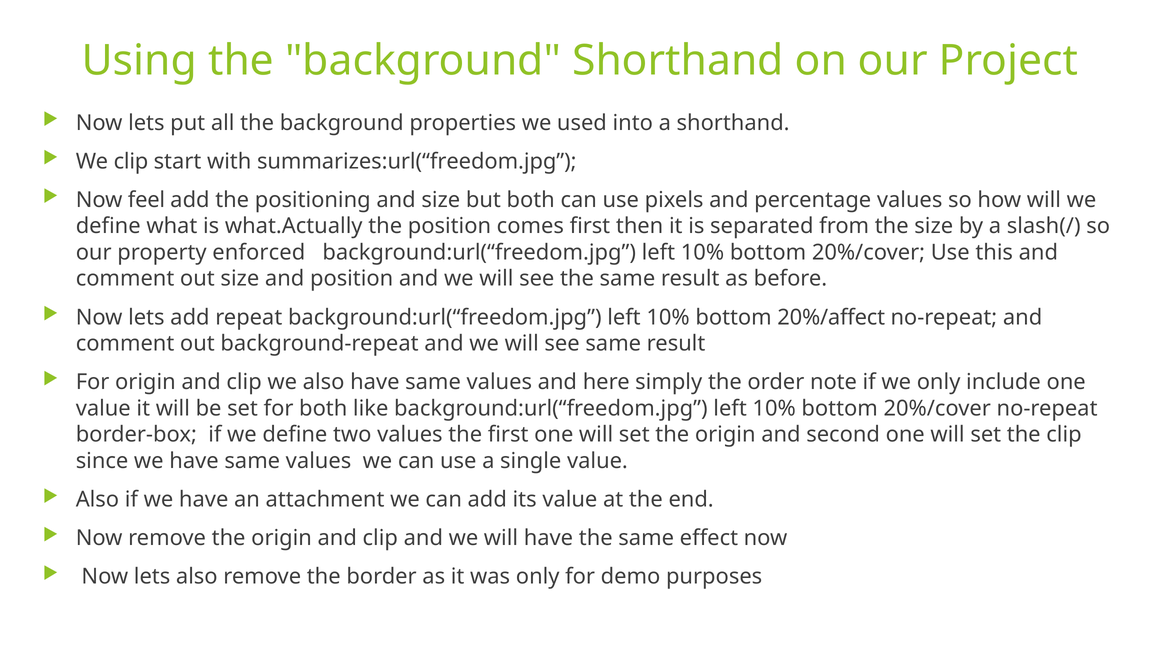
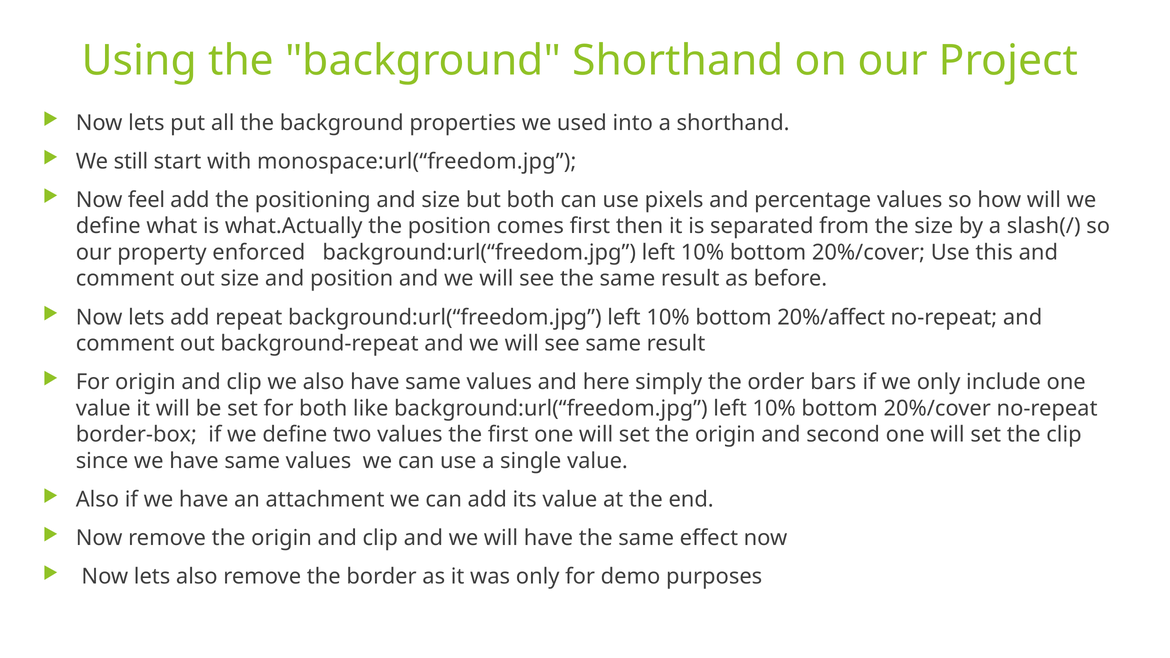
We clip: clip -> still (131, 161)
summarizes:url(“freedom.jpg: summarizes:url(“freedom.jpg -> monospace:url(“freedom.jpg (417, 161)
note: note -> bars (833, 382)
